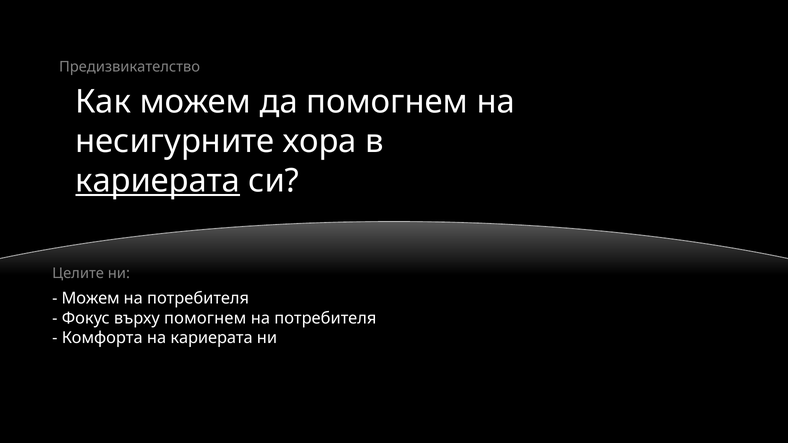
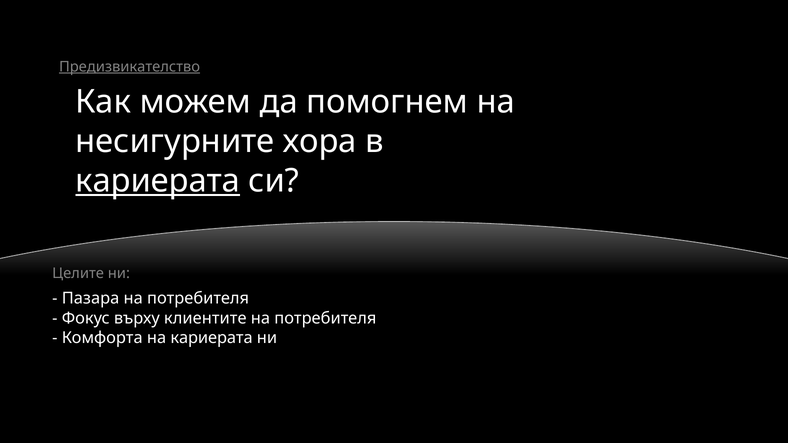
Предизвикателство underline: none -> present (130, 67)
Можем: Можем -> Пазара (91, 299)
върху помогнем: помогнем -> клиентите (205, 318)
